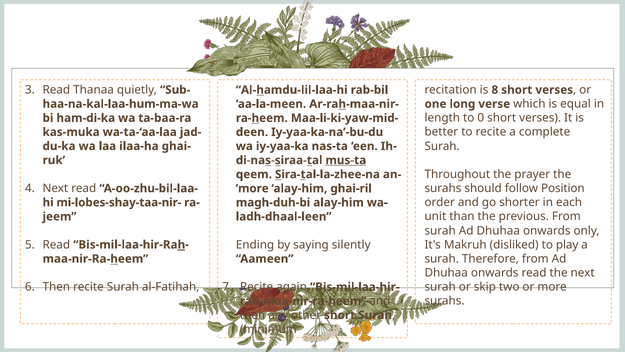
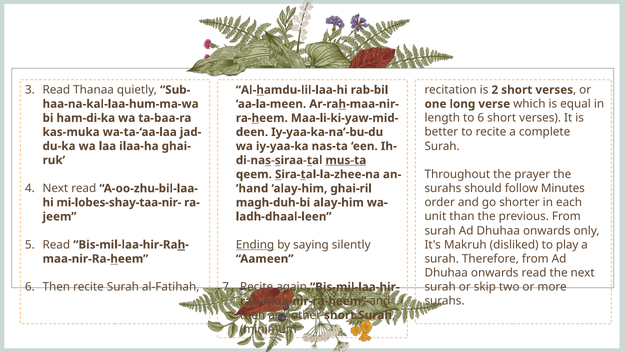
8: 8 -> 2 (495, 90)
to 0: 0 -> 6 (481, 118)
Position: Position -> Minutes (563, 188)
more: more -> hand (252, 188)
Ending underline: none -> present (255, 244)
